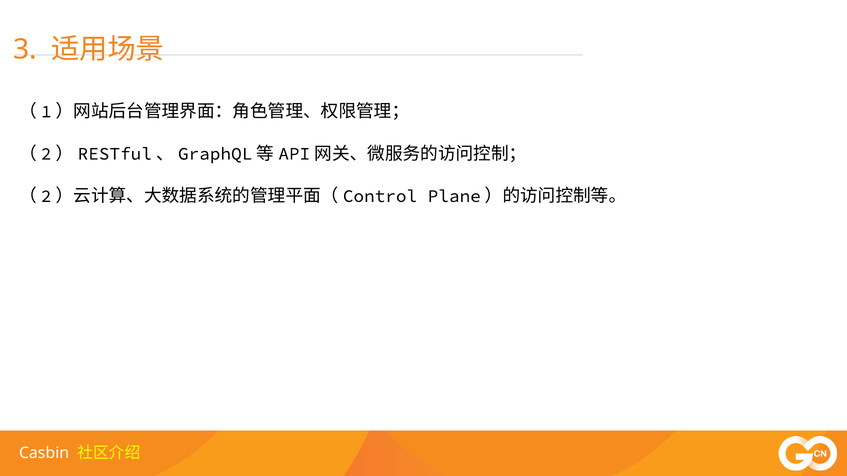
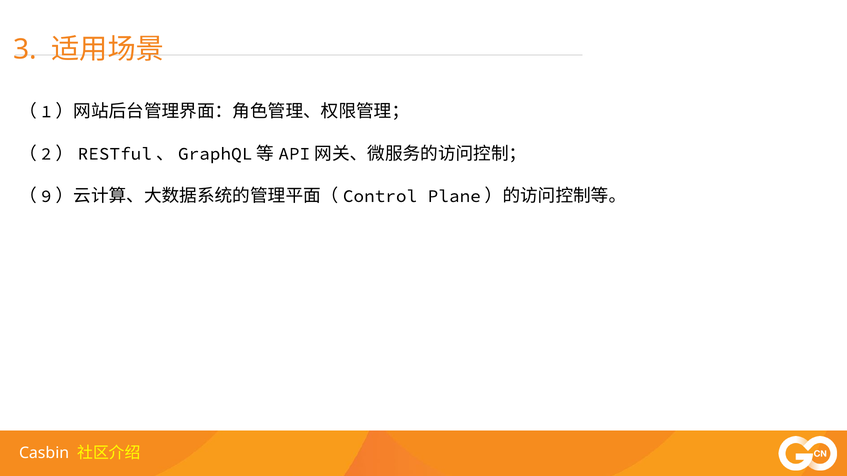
2: 2 -> 9 (46, 196)
